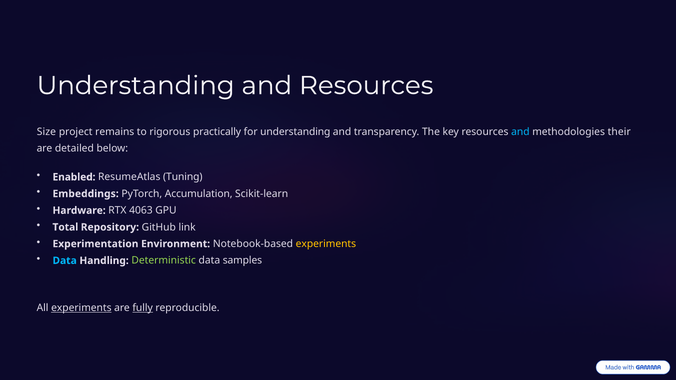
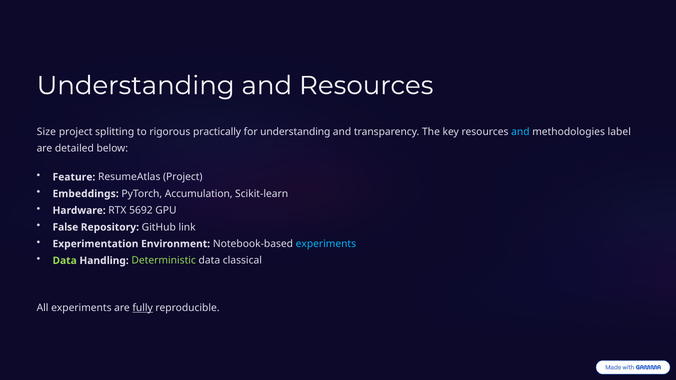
remains: remains -> splitting (115, 132)
their: their -> label (619, 132)
Enabled: Enabled -> Feature (74, 177)
ResumeAtlas Tuning: Tuning -> Project (183, 177)
4063: 4063 -> 5692 (141, 211)
Total: Total -> False (65, 227)
experiments colour: yellow -> light blue (326, 244)
Data colour: light blue -> light green (65, 261)
samples: samples -> classical (242, 261)
experiments underline: present -> none (81, 308)
